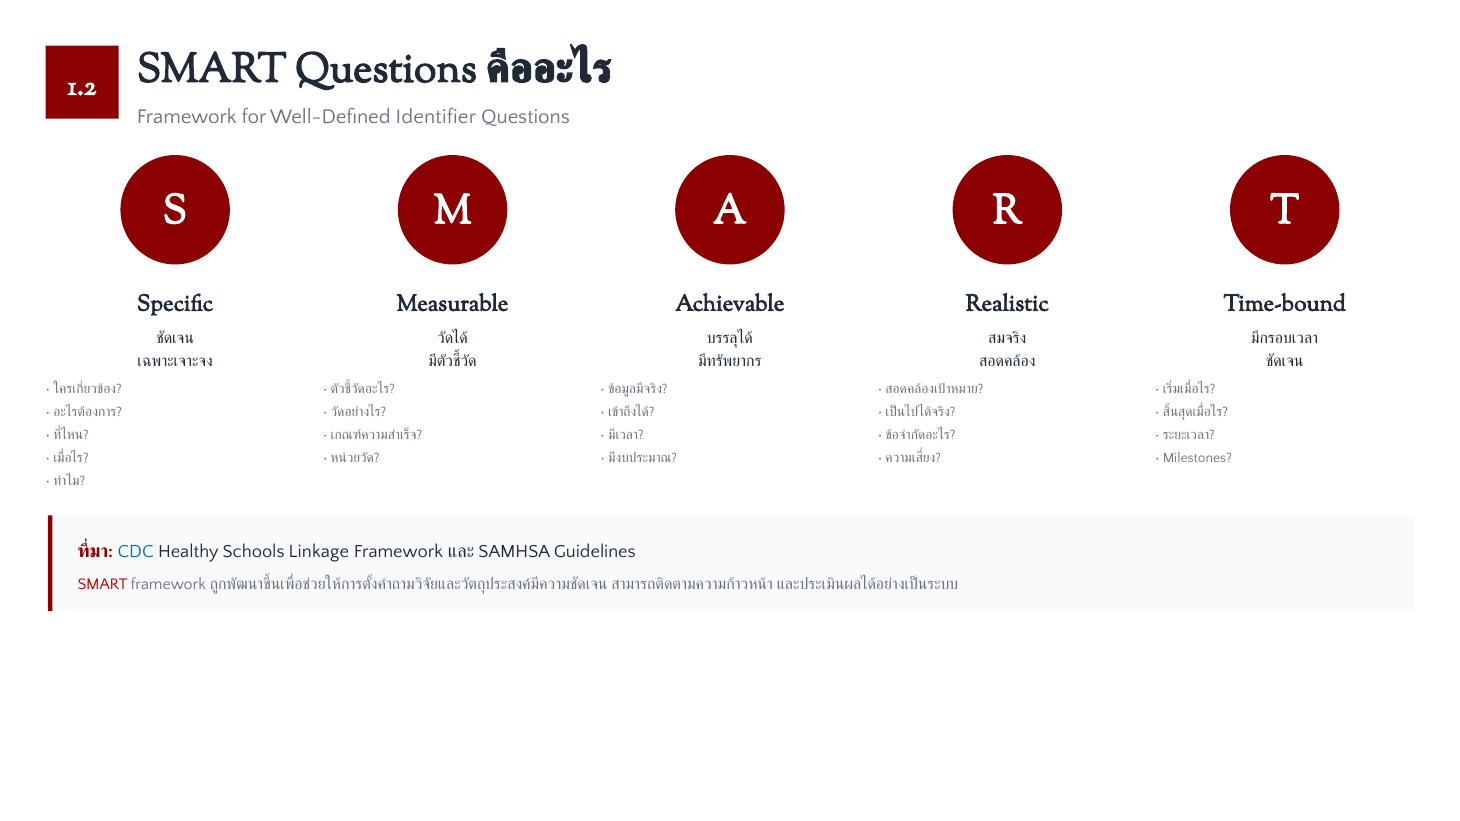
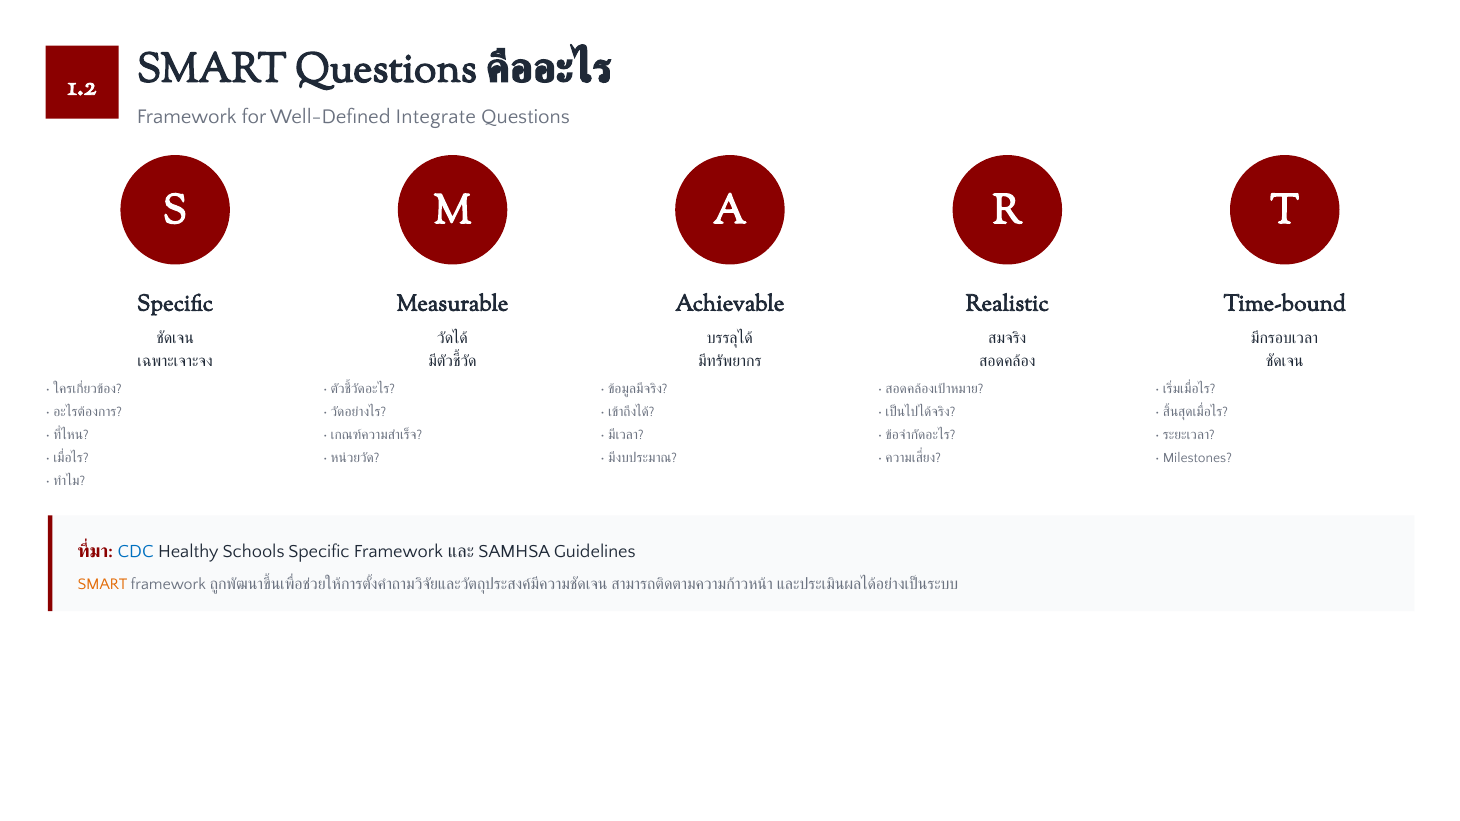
Identifier: Identifier -> Integrate (436, 117)
Schools Linkage: Linkage -> Specific (319, 552)
SMART colour: red -> orange (103, 585)
